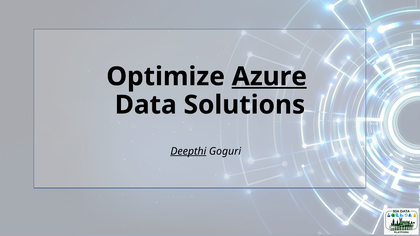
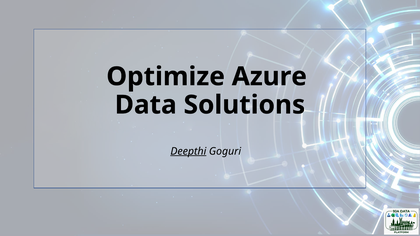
Azure underline: present -> none (269, 77)
